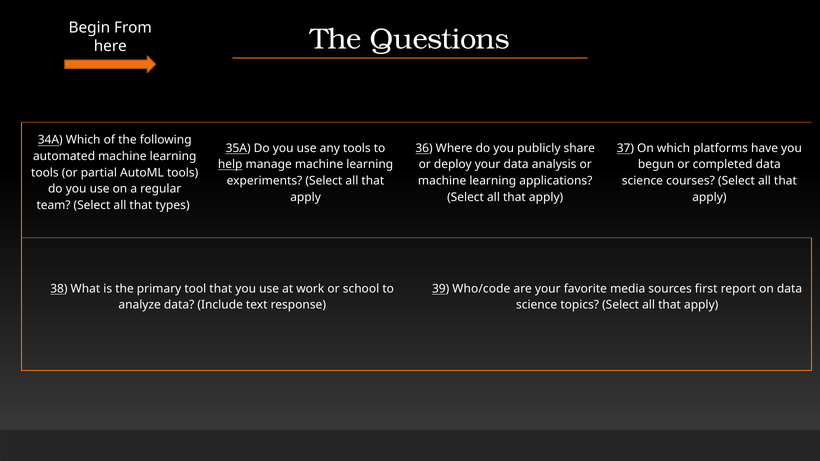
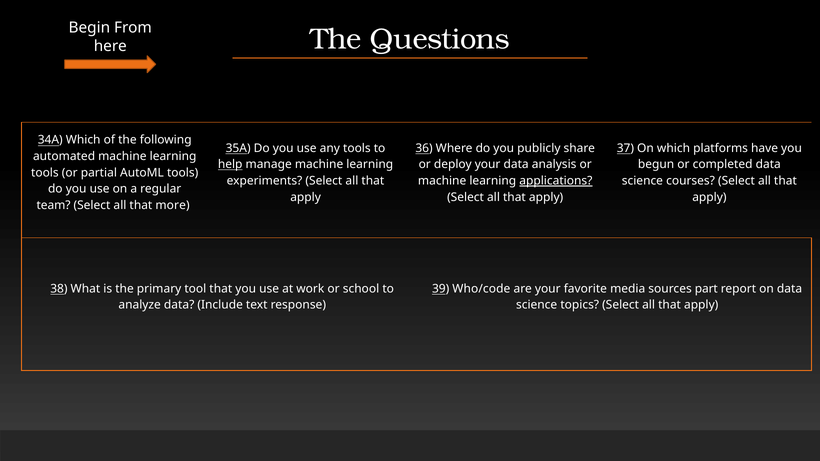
applications underline: none -> present (556, 181)
types: types -> more (173, 205)
first: first -> part (706, 289)
